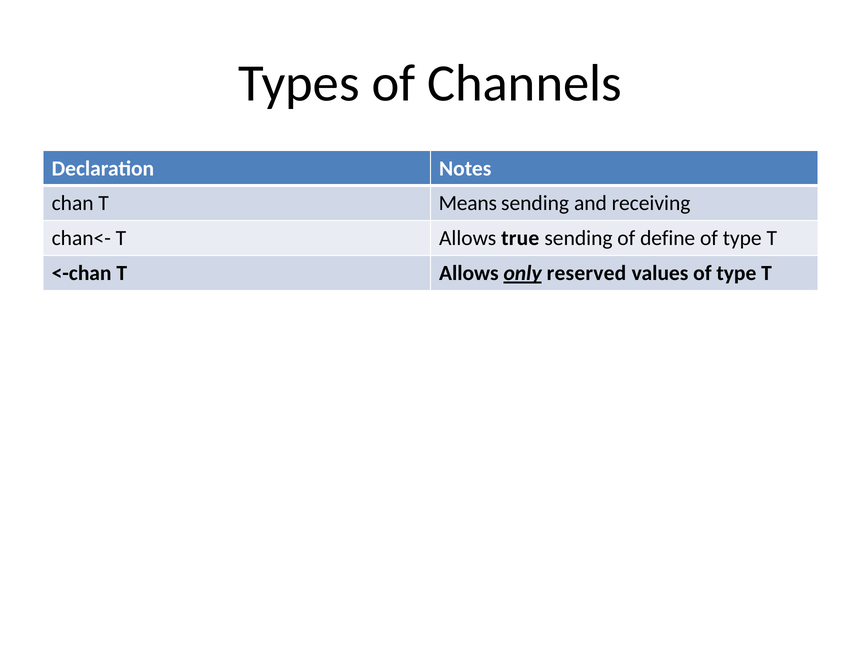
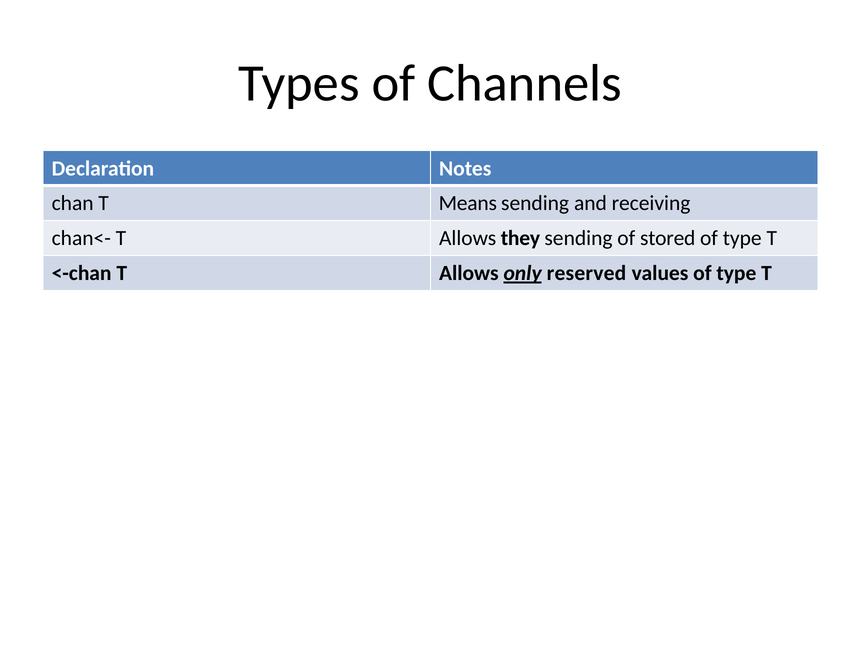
true: true -> they (520, 238)
define: define -> stored (668, 238)
